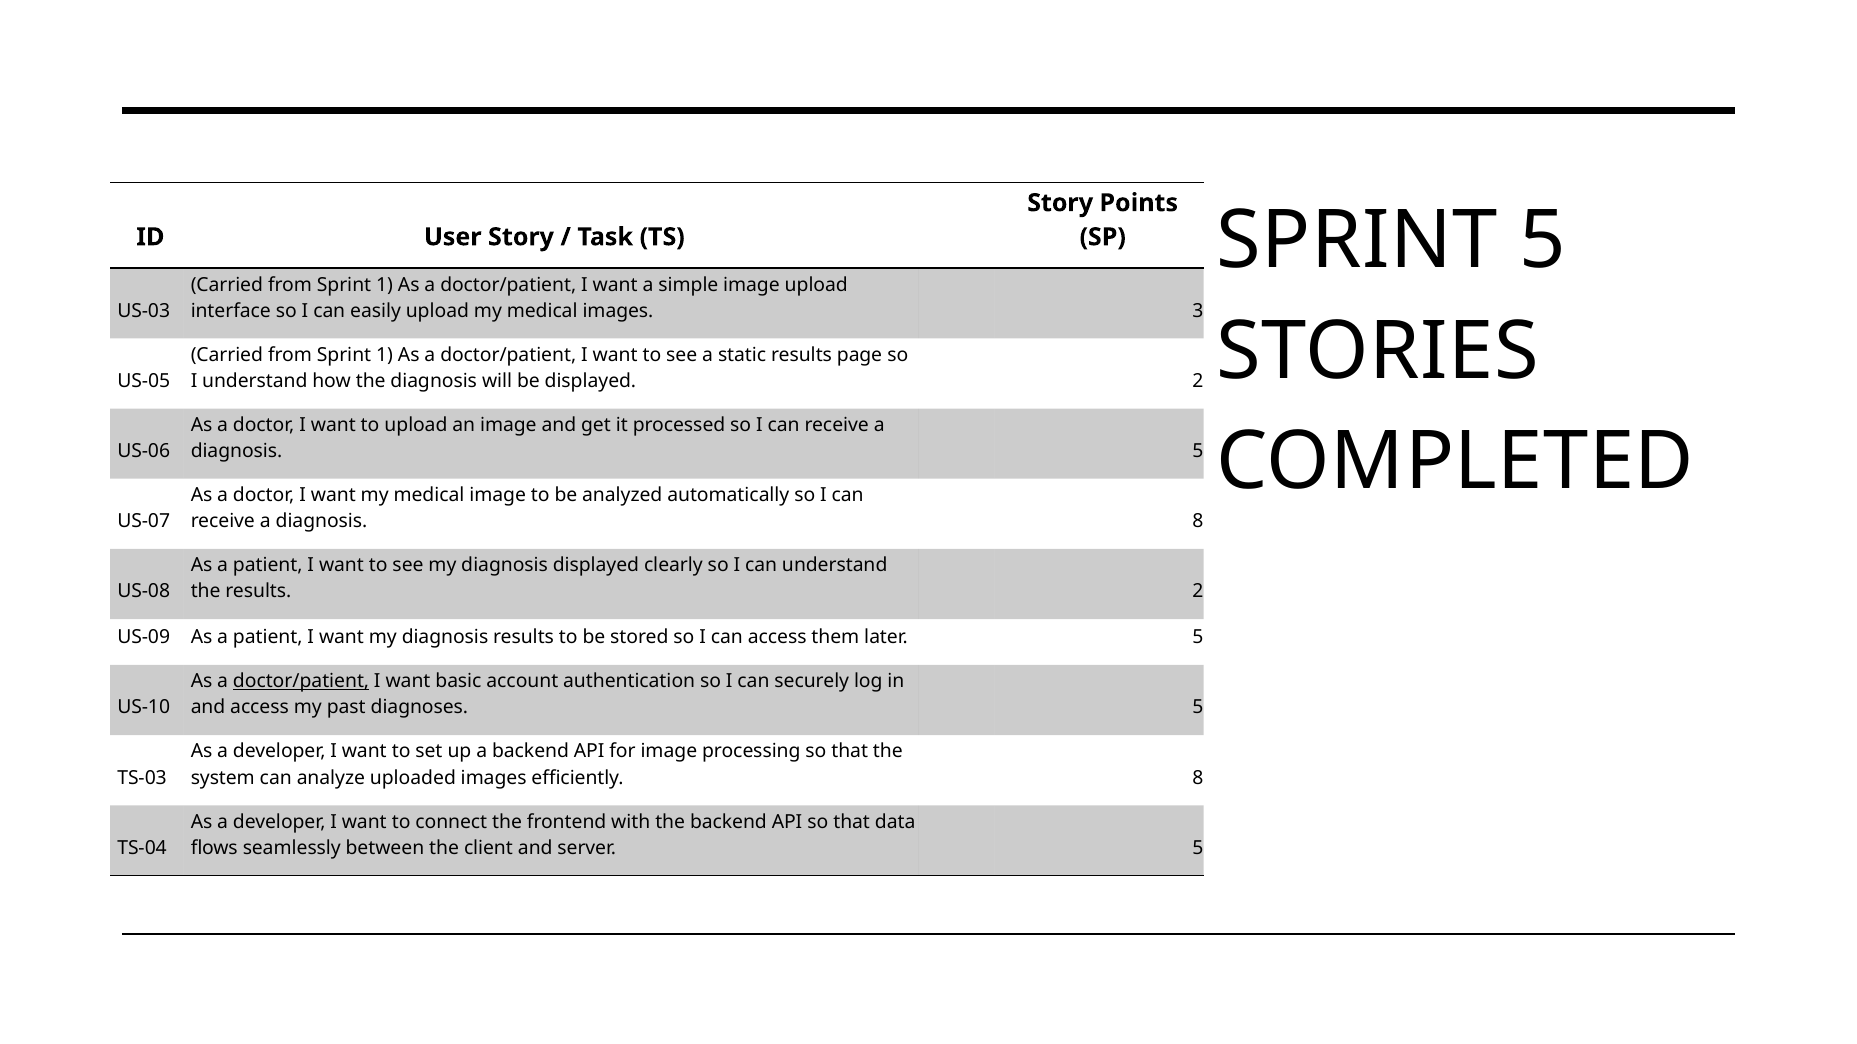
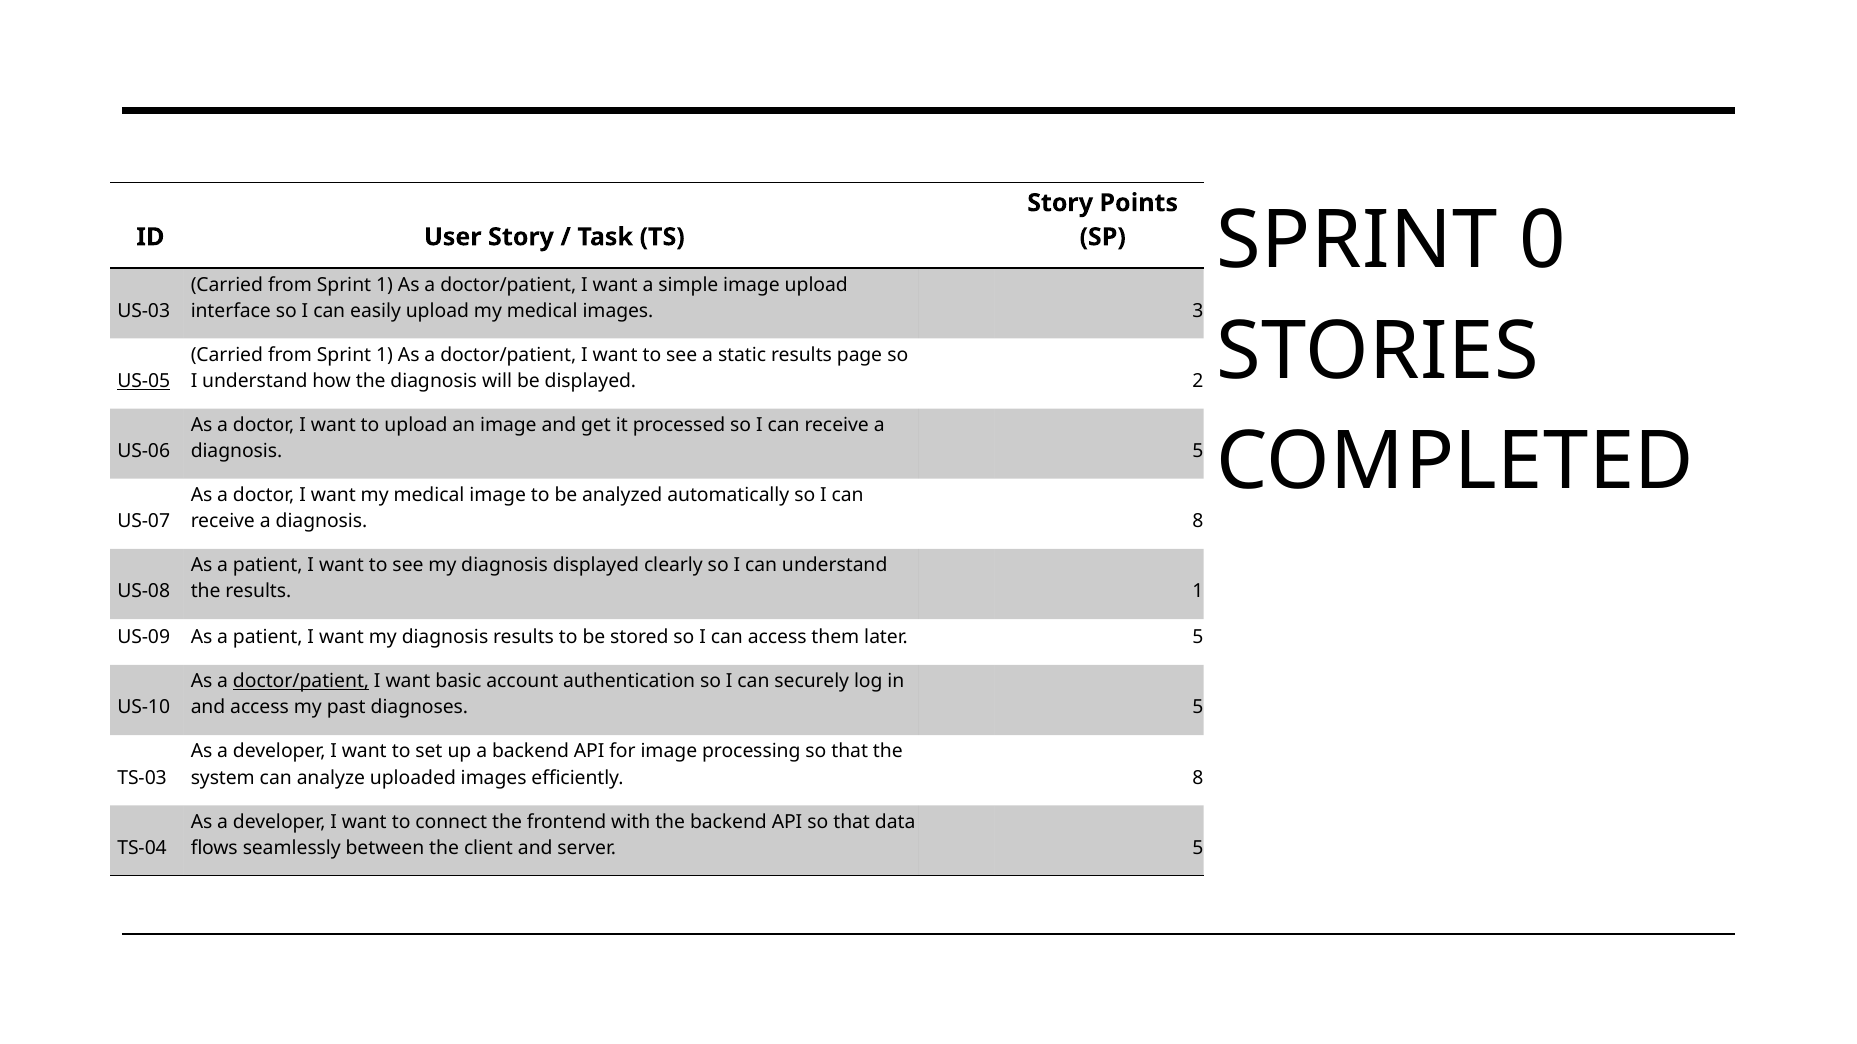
SPRINT 5: 5 -> 0 (1543, 241)
US-05 underline: none -> present (144, 381)
results 2: 2 -> 1 (1198, 592)
